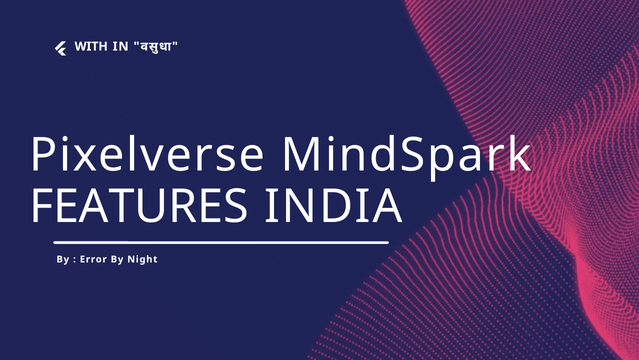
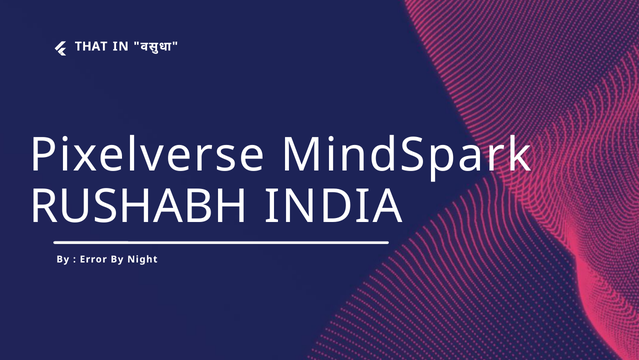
WITH: WITH -> THAT (91, 46)
FEATURES: FEATURES -> RUSHABH (139, 206)
